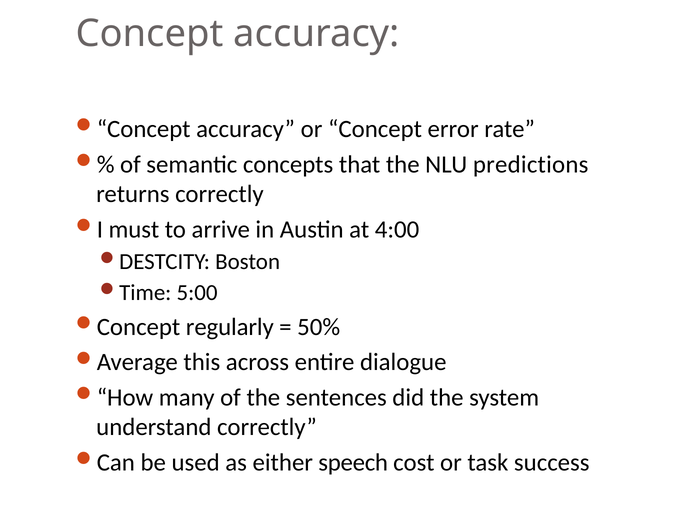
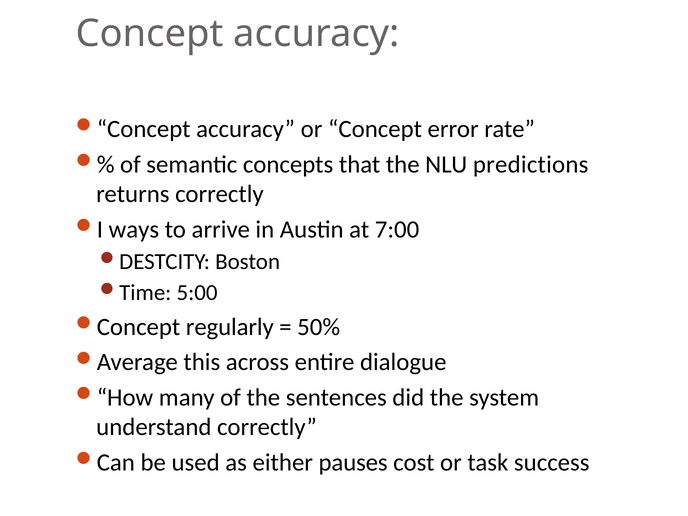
must: must -> ways (134, 229)
4:00: 4:00 -> 7:00 (397, 229)
speech: speech -> pauses (353, 463)
